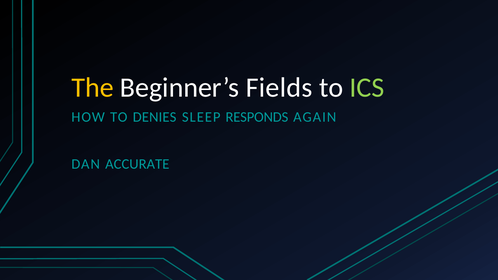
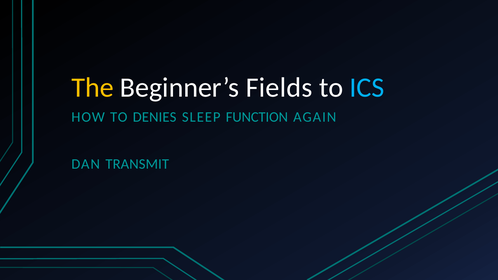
ICS colour: light green -> light blue (367, 88)
RESPONDS: RESPONDS -> FUNCTION (257, 117)
ACCURATE: ACCURATE -> TRANSMIT (137, 164)
